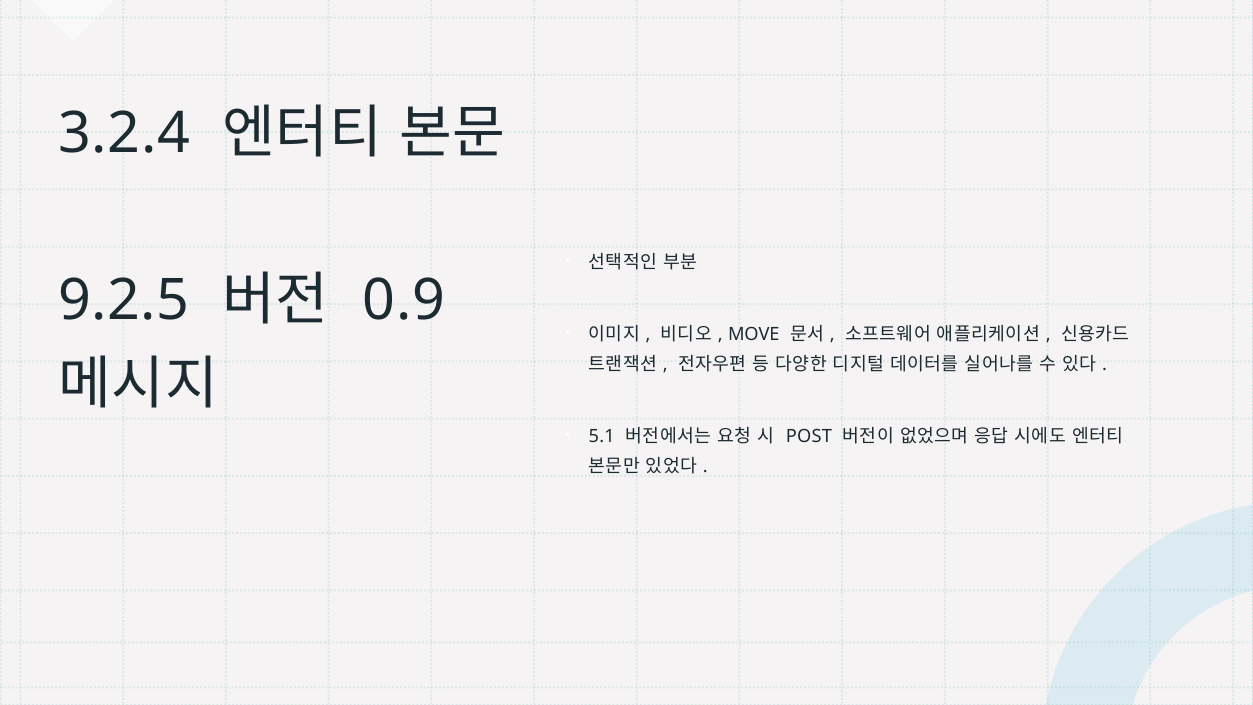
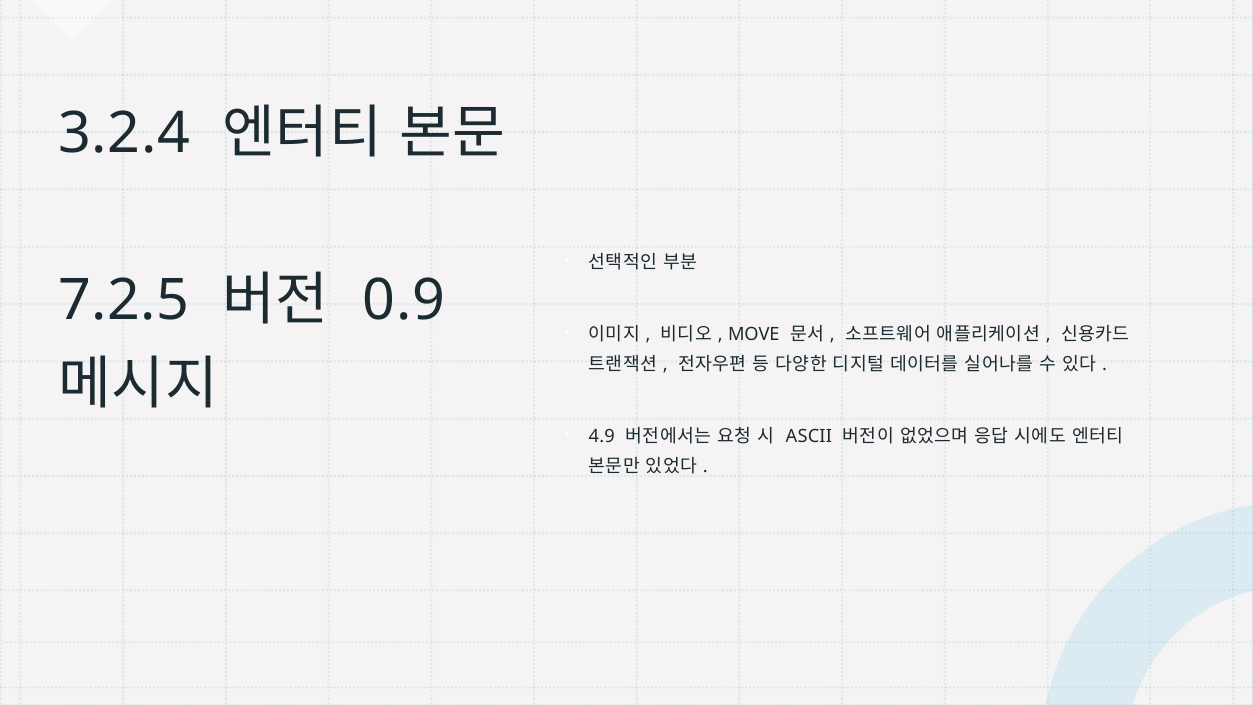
9.2.5: 9.2.5 -> 7.2.5 (124, 301)
5.1: 5.1 -> 4.9 (602, 436)
POST: POST -> ASCII (809, 436)
